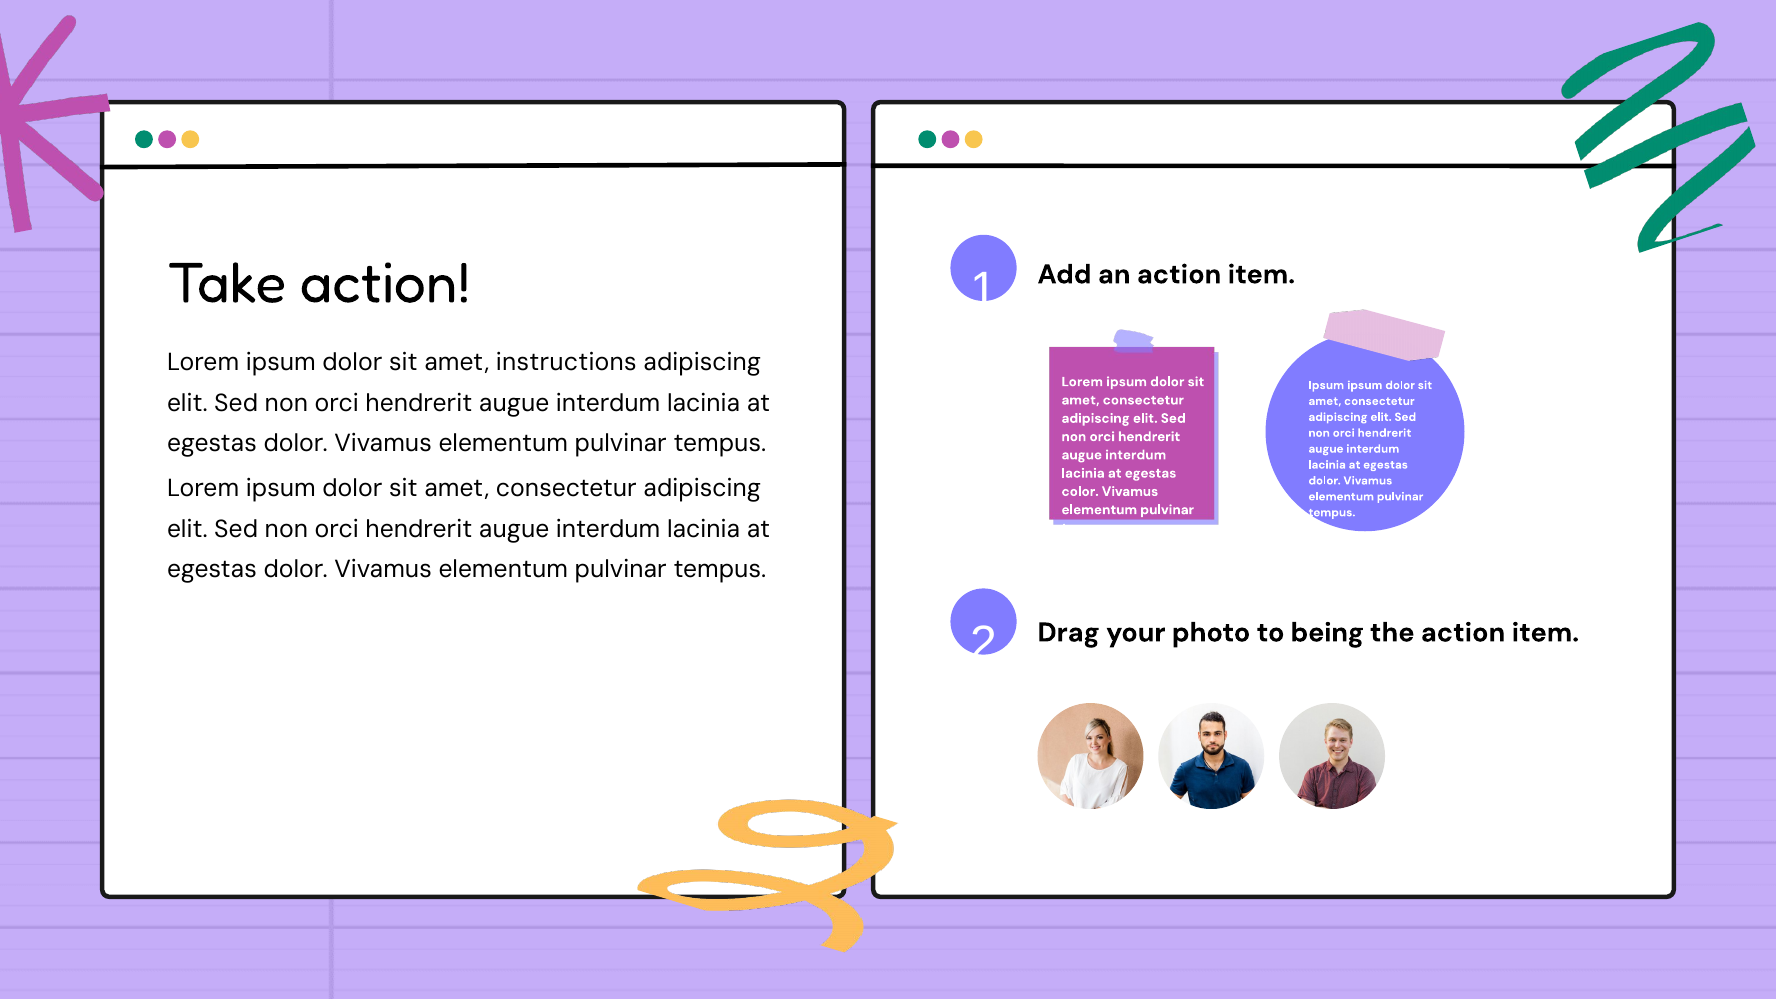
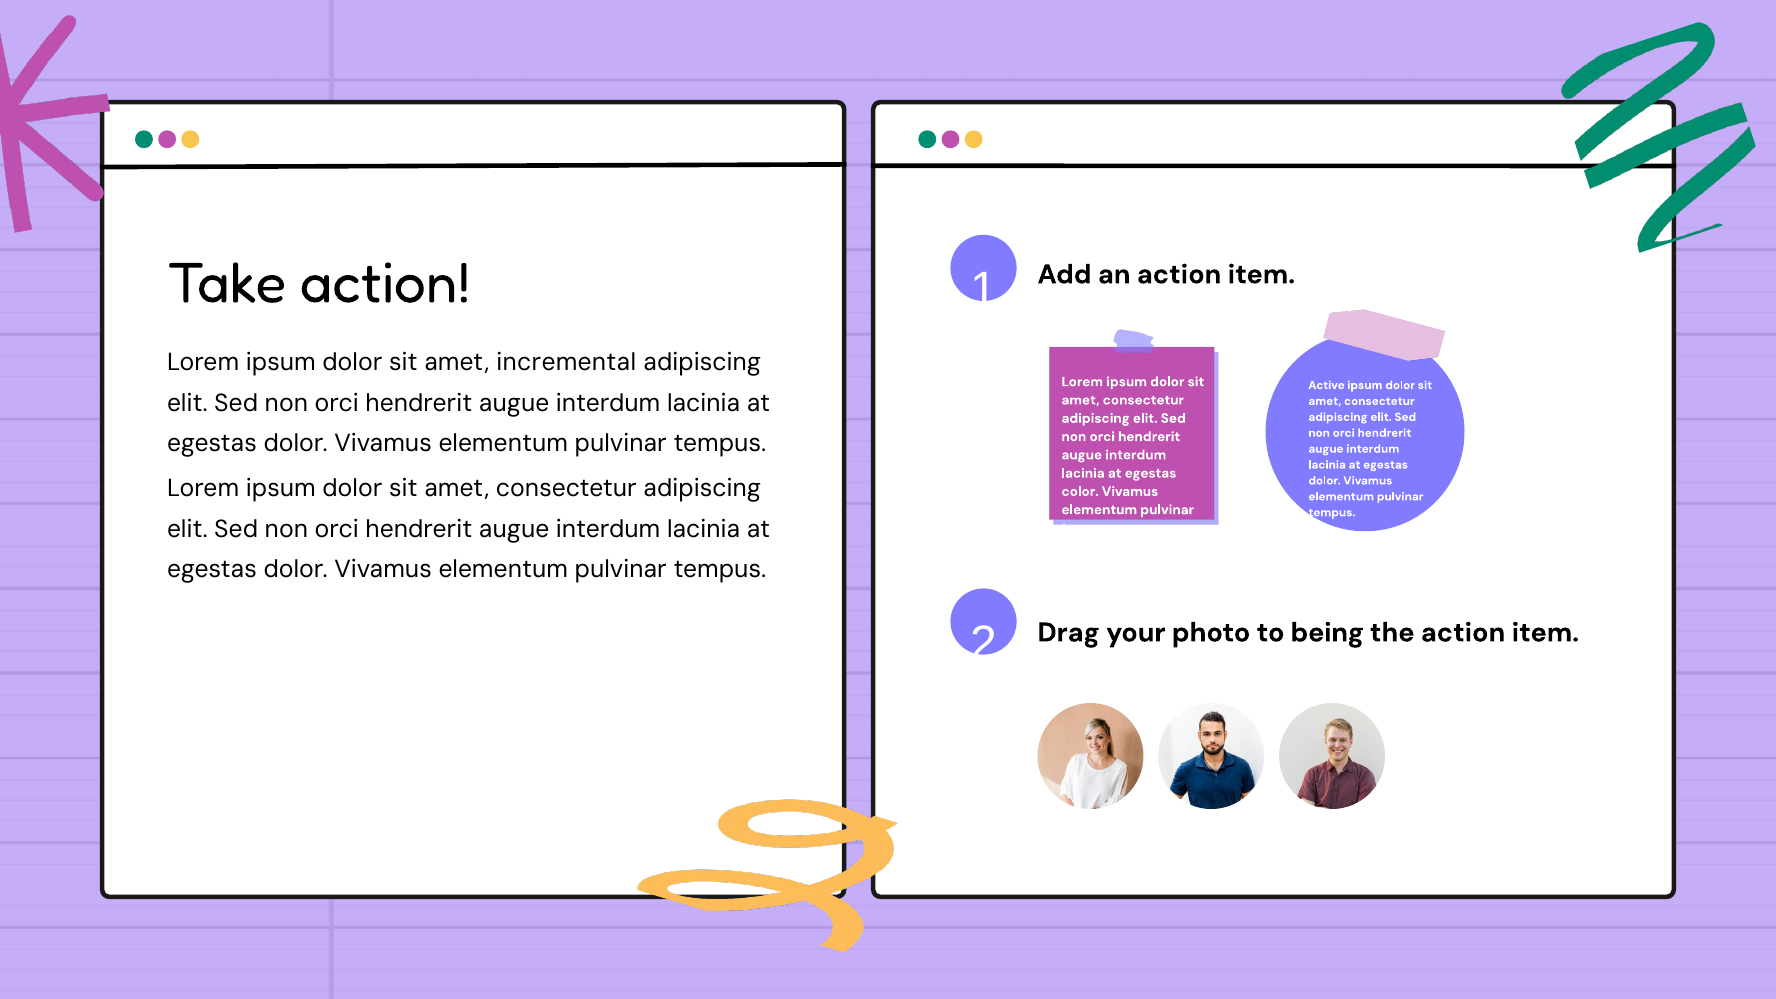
instructions: instructions -> incremental (566, 363)
Ipsum: Ipsum -> Active (1326, 385)
